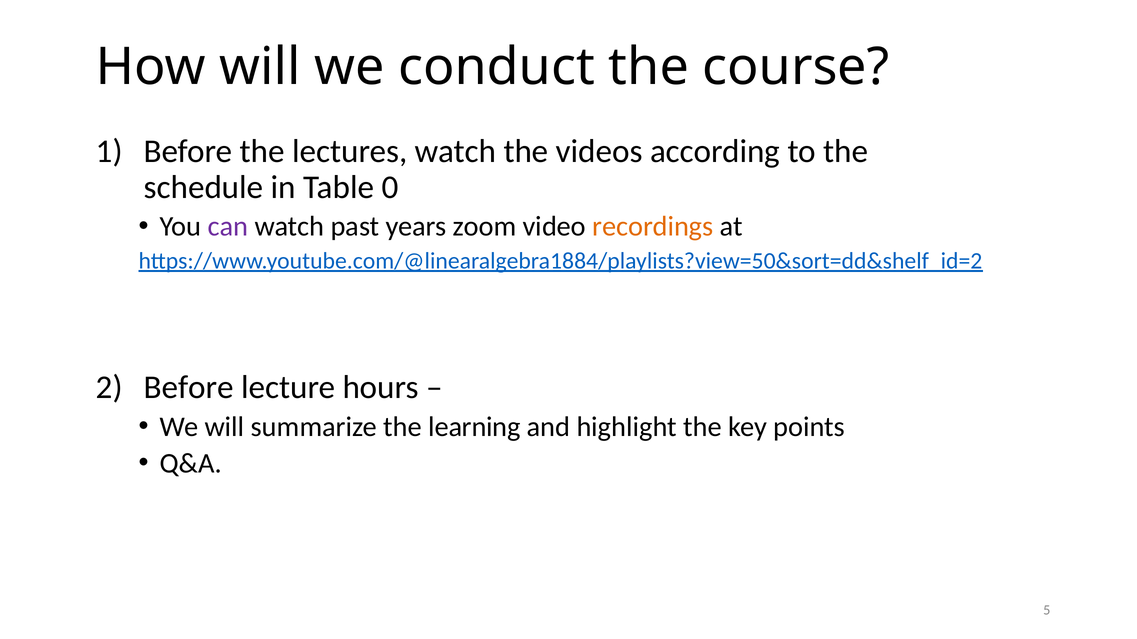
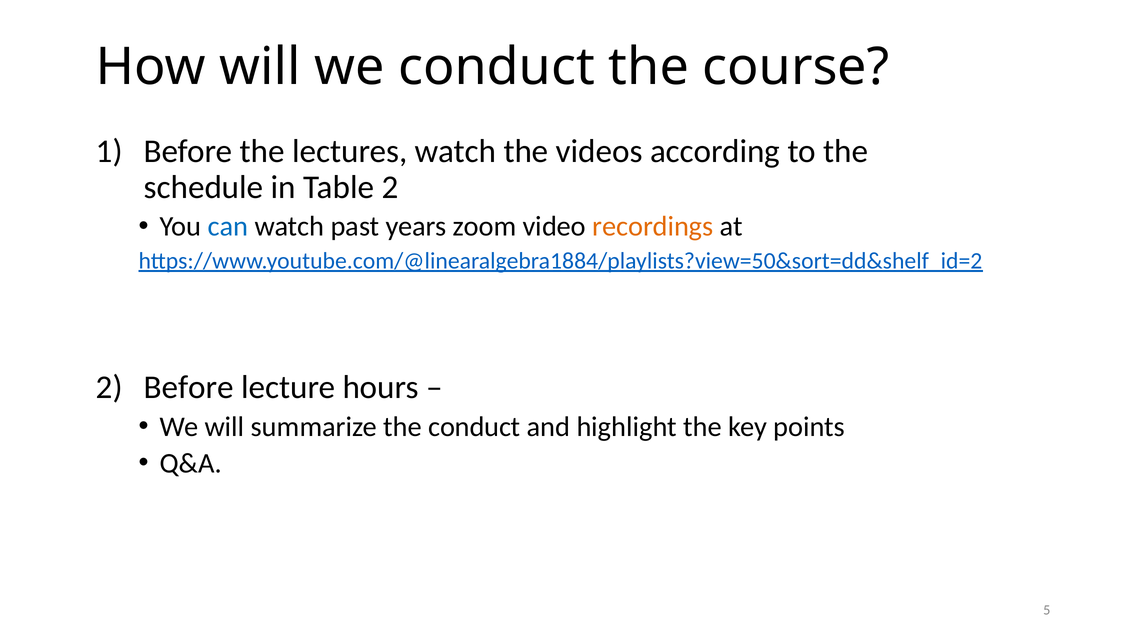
Table 0: 0 -> 2 (390, 187)
can colour: purple -> blue (228, 226)
the learning: learning -> conduct (474, 427)
